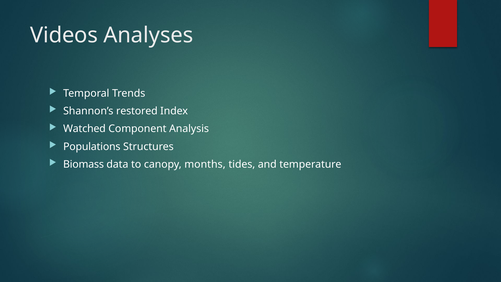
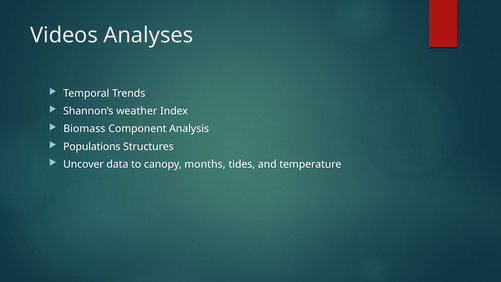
restored: restored -> weather (137, 111)
Watched: Watched -> Biomass (84, 129)
Biomass: Biomass -> Uncover (83, 164)
